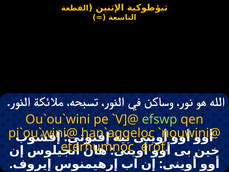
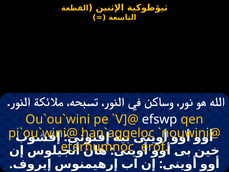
efswp colour: light green -> white (160, 119)
